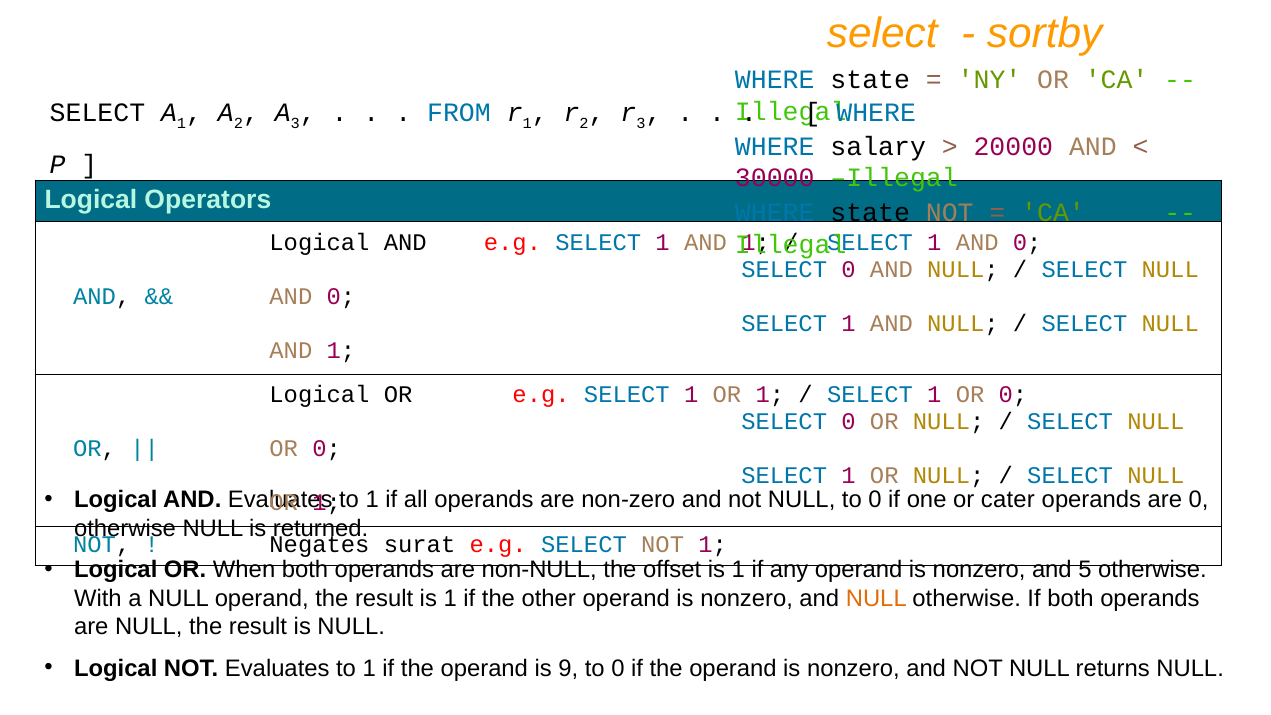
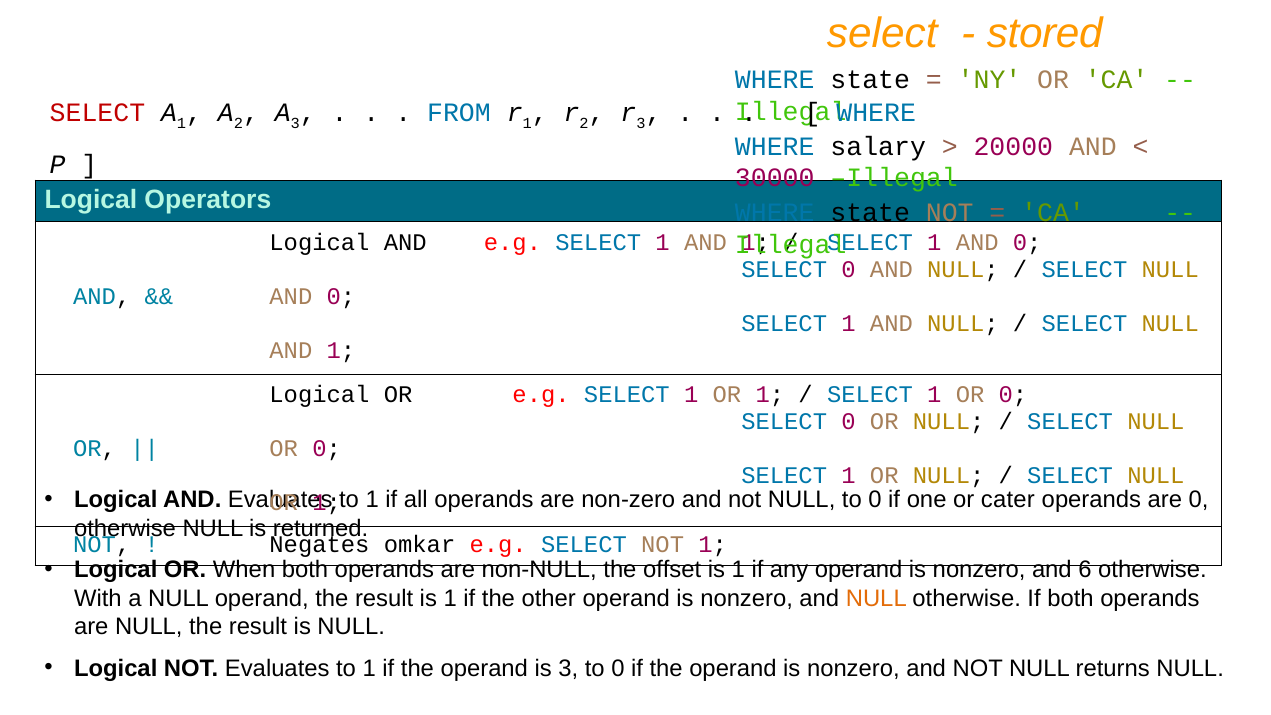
sortby: sortby -> stored (1045, 33)
SELECT colour: black -> red (97, 113)
surat: surat -> omkar (420, 544)
5: 5 -> 6 (1085, 570)
is 9: 9 -> 3 (568, 668)
